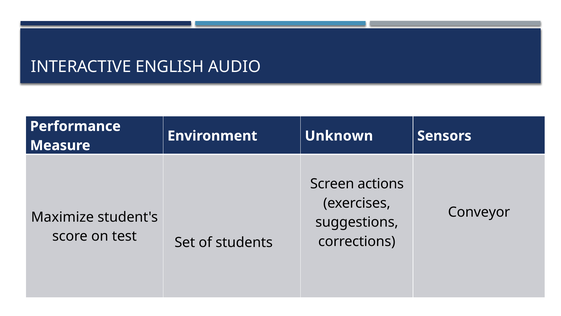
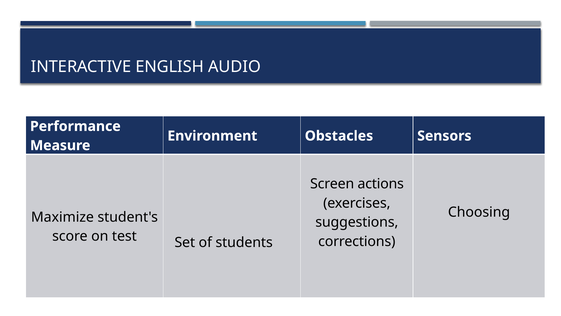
Unknown: Unknown -> Obstacles (339, 136)
Conveyor: Conveyor -> Choosing (479, 212)
